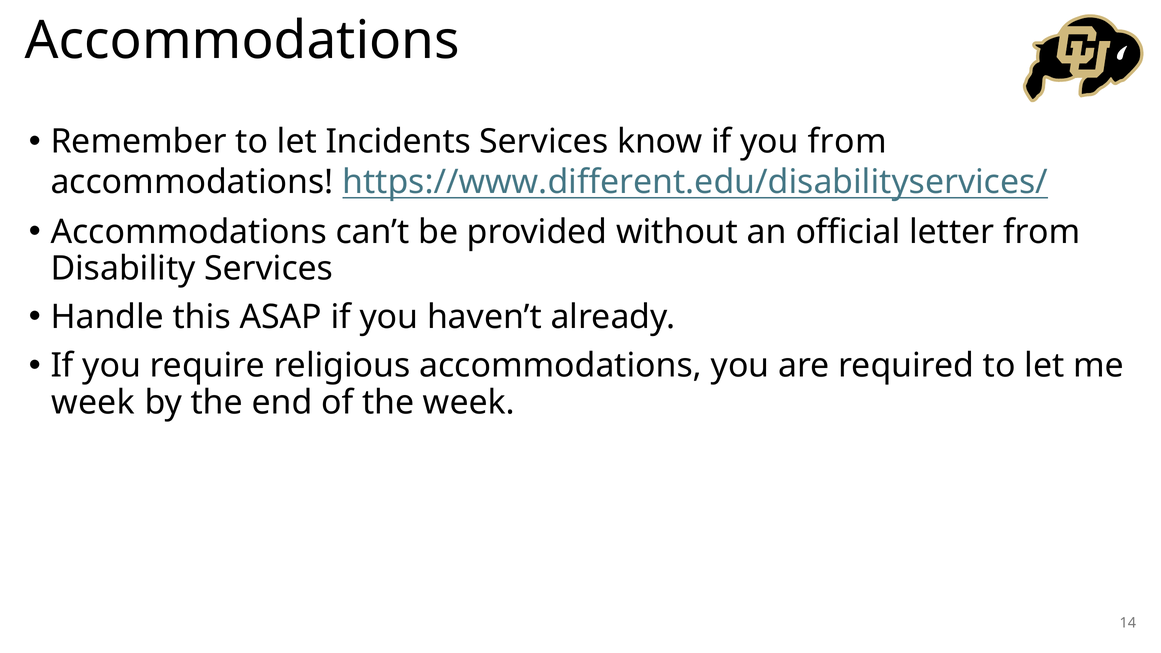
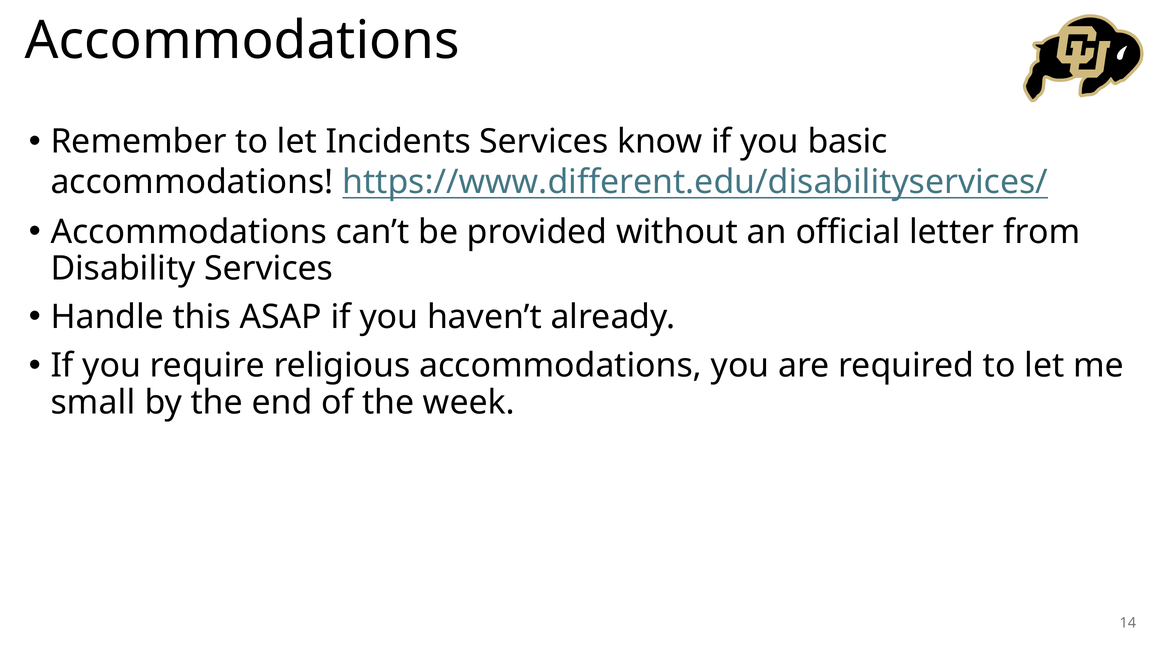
you from: from -> basic (848, 142)
week: week -> small (93, 402)
